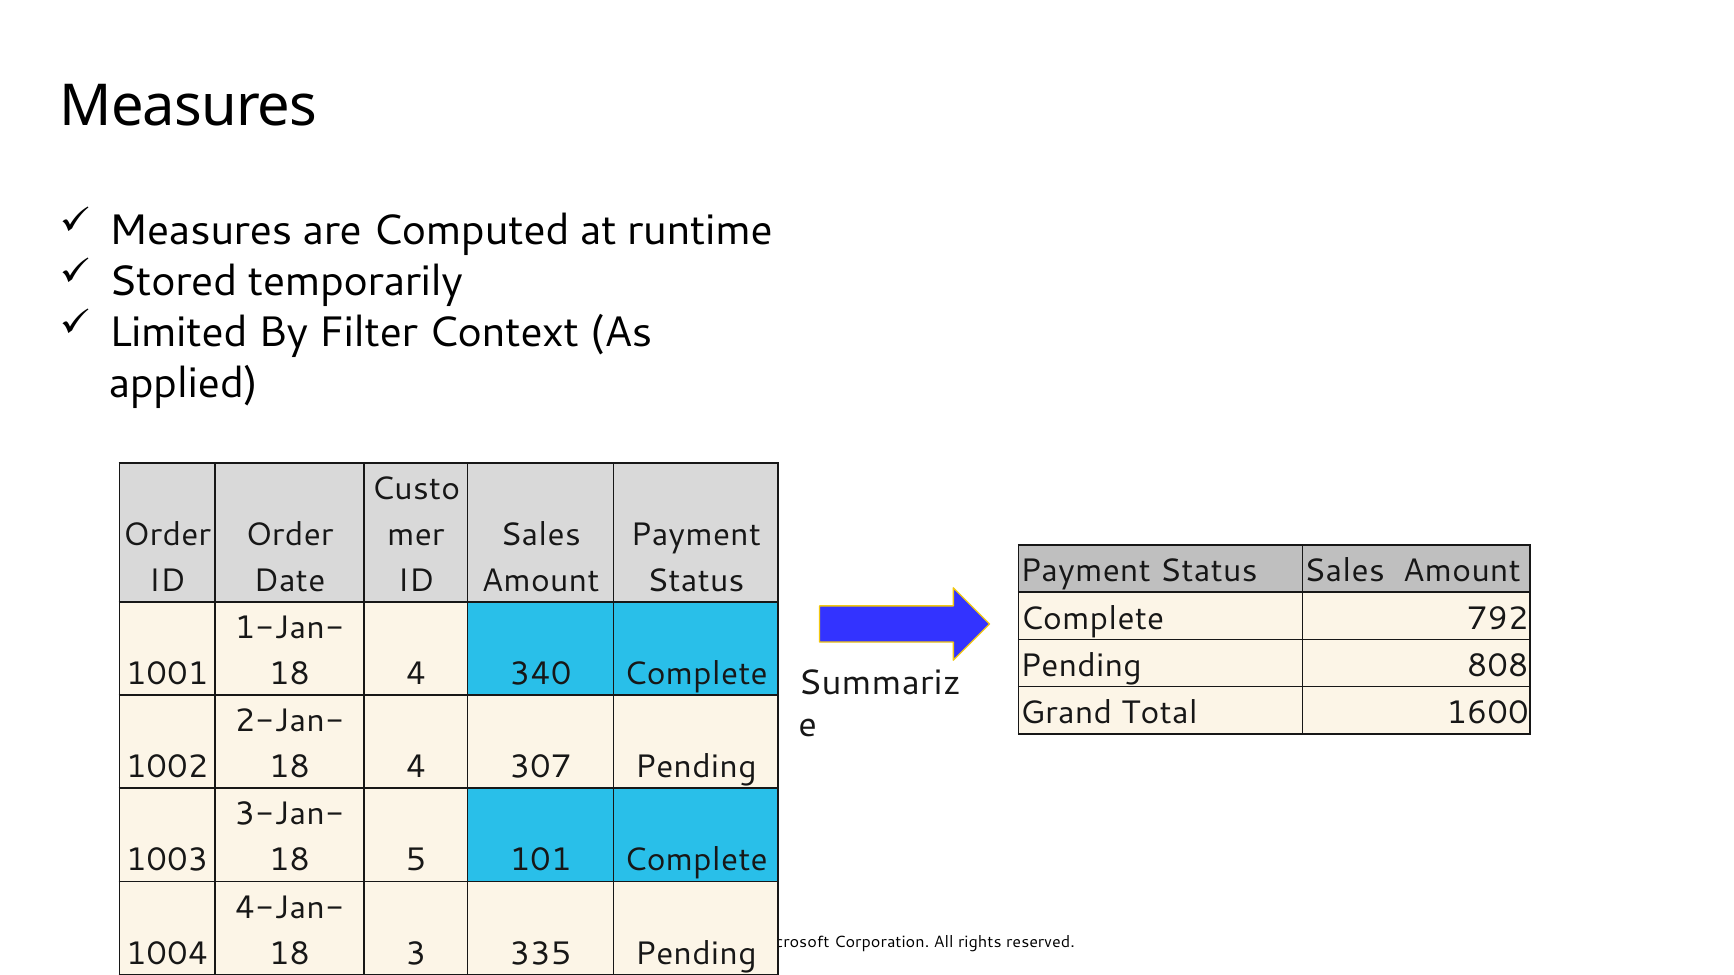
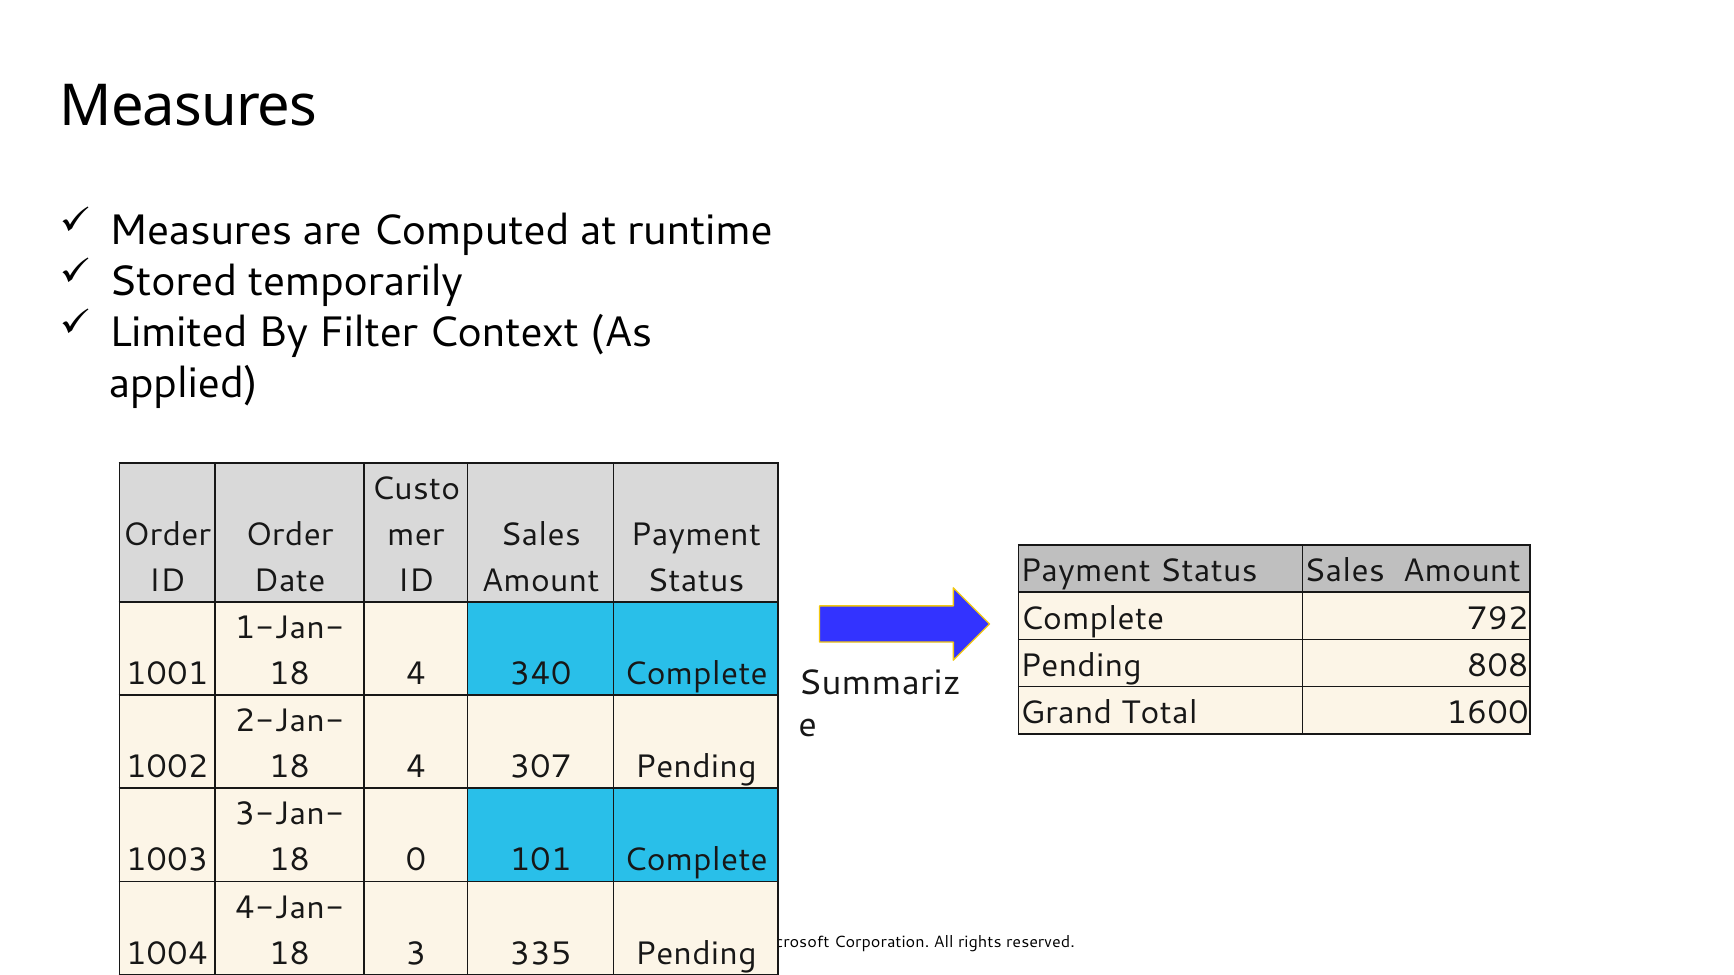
5: 5 -> 0 (416, 860)
